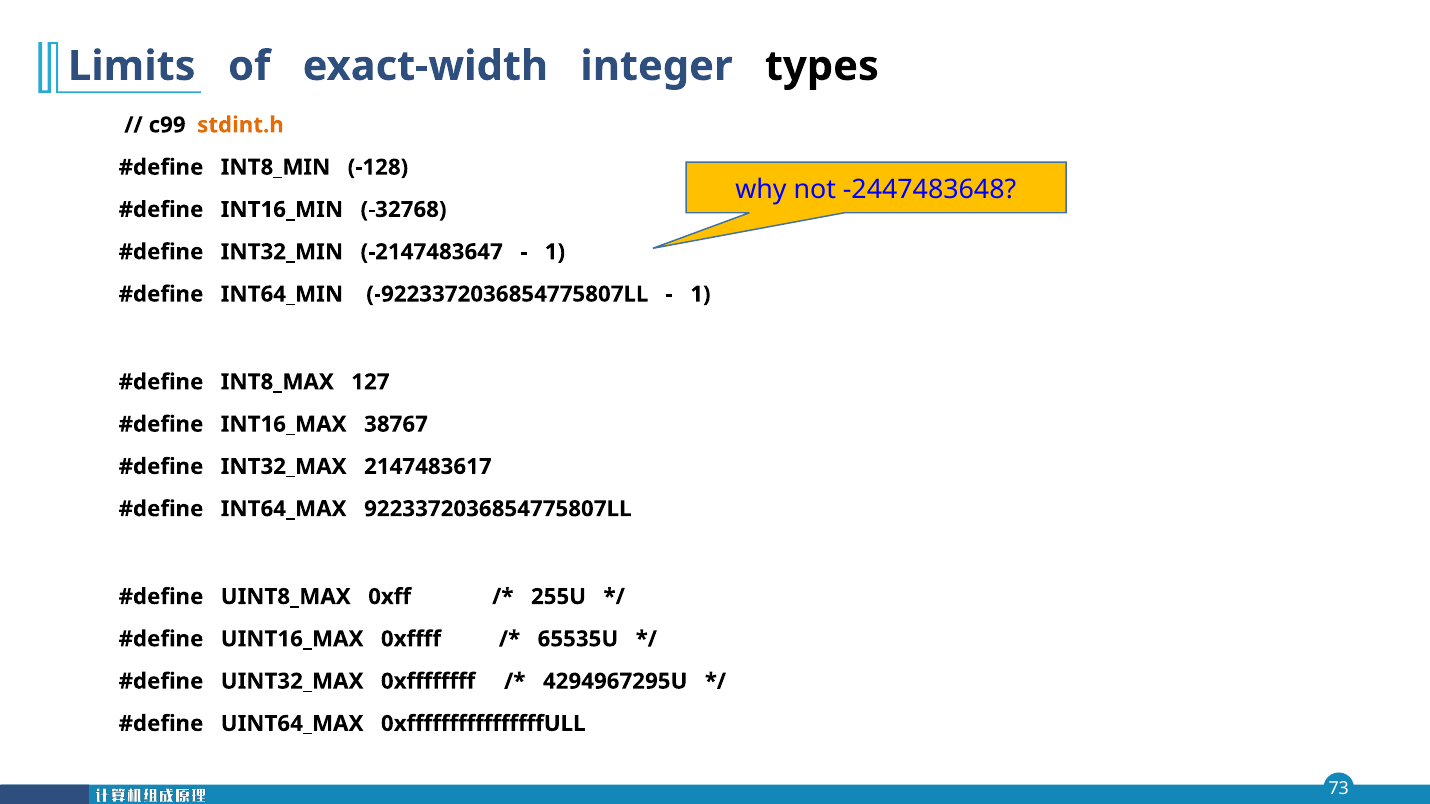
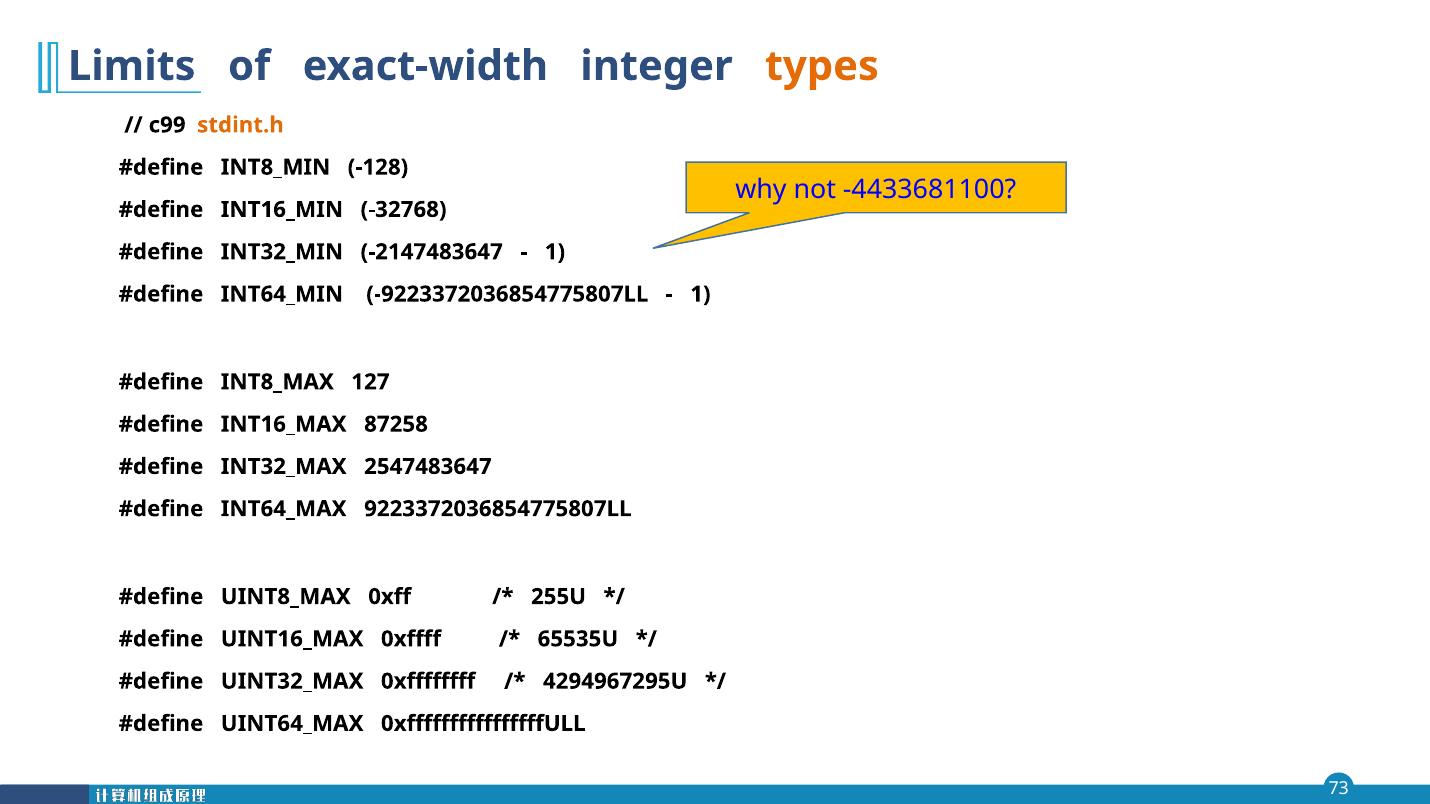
types colour: black -> orange (822, 66)
-2447483648: -2447483648 -> -4433681100 (930, 189)
38767: 38767 -> 87258 (396, 424)
2147483617: 2147483617 -> 2547483647 (428, 467)
